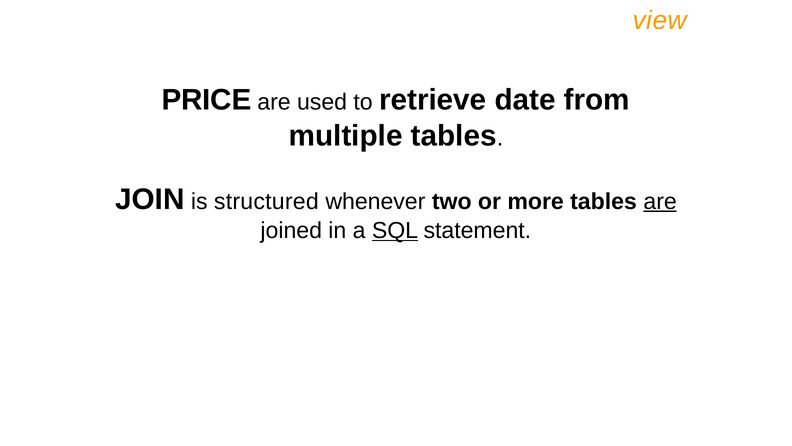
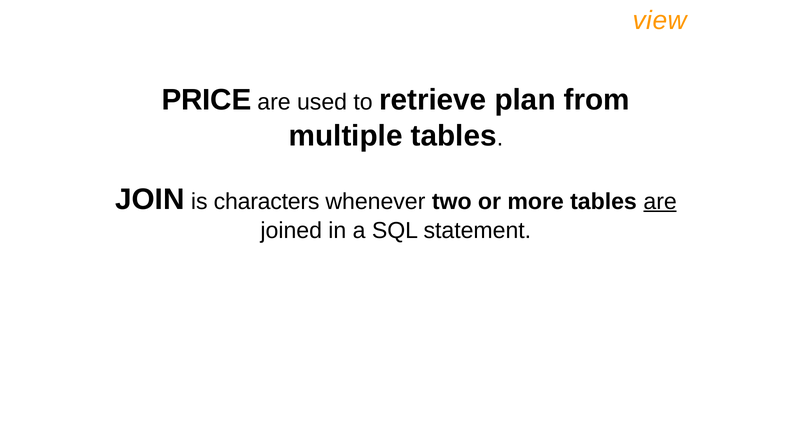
date: date -> plan (525, 100)
structured: structured -> characters (267, 201)
SQL underline: present -> none (395, 230)
